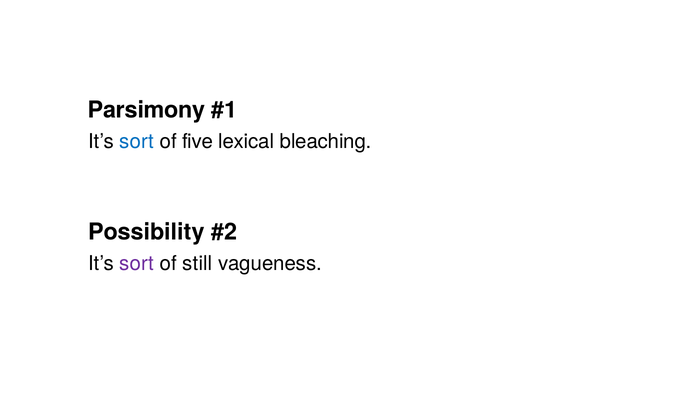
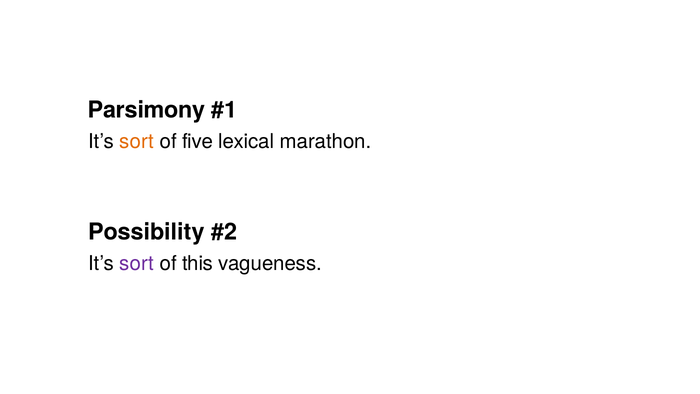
sort colour: blue -> orange (137, 142)
bleaching: bleaching -> marathon (326, 142)
still: still -> this (198, 263)
